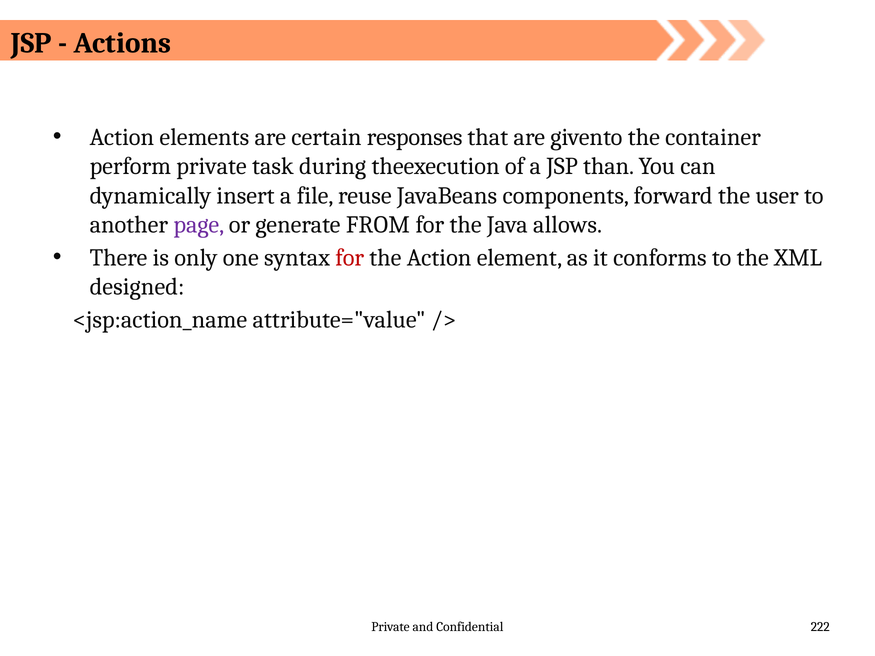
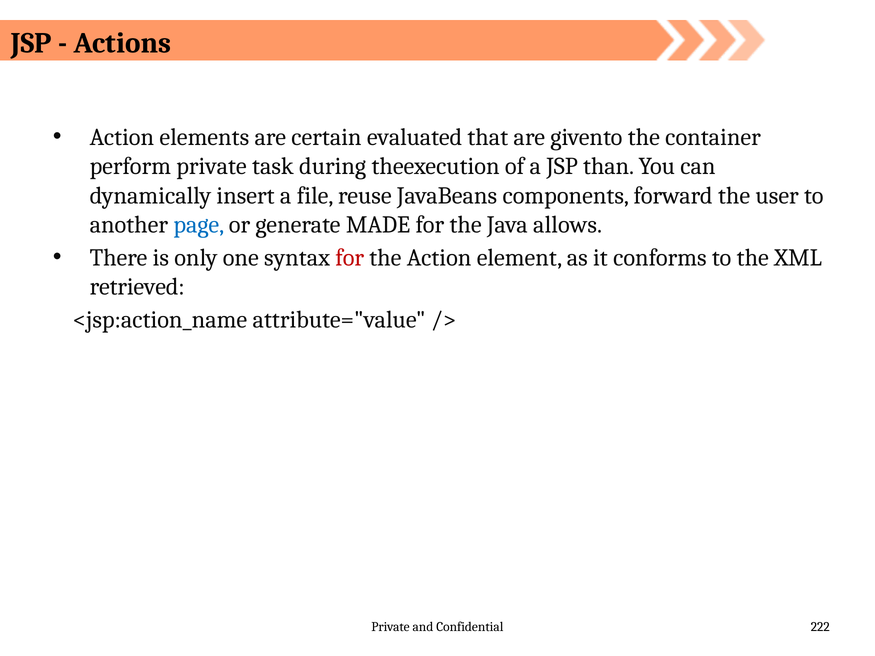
responses: responses -> evaluated (415, 137)
page colour: purple -> blue (199, 225)
FROM: FROM -> MADE (378, 225)
designed: designed -> retrieved (137, 287)
